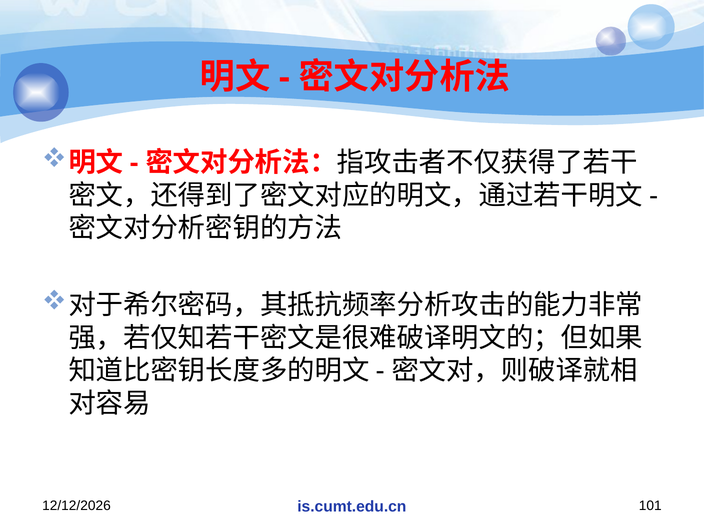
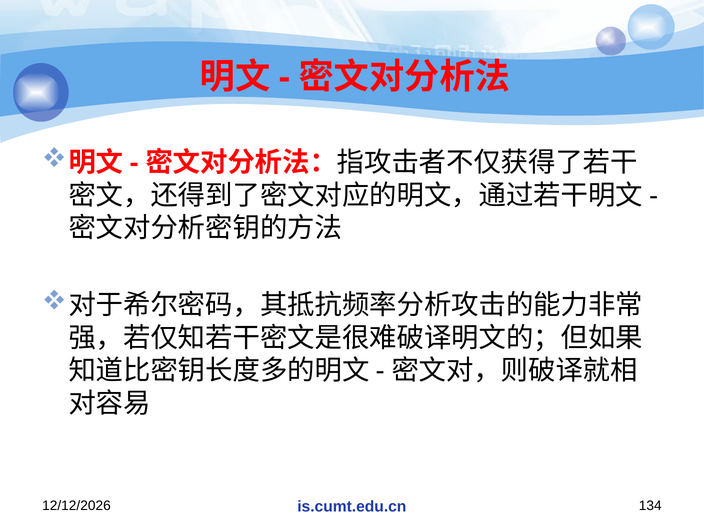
101: 101 -> 134 (650, 505)
